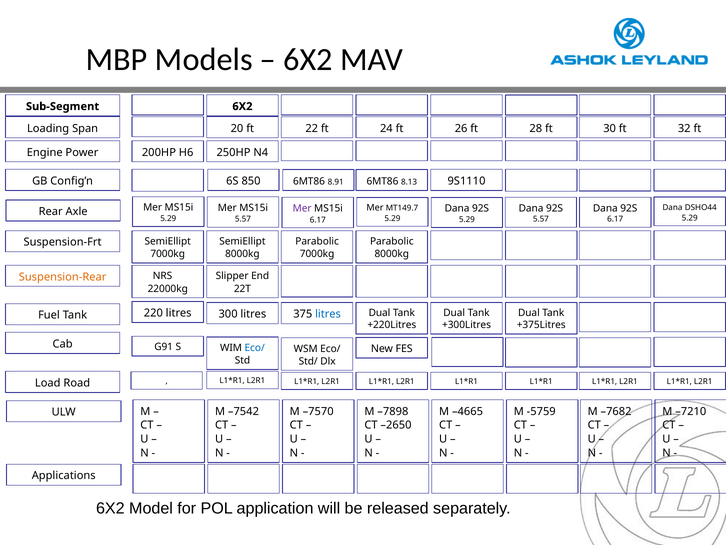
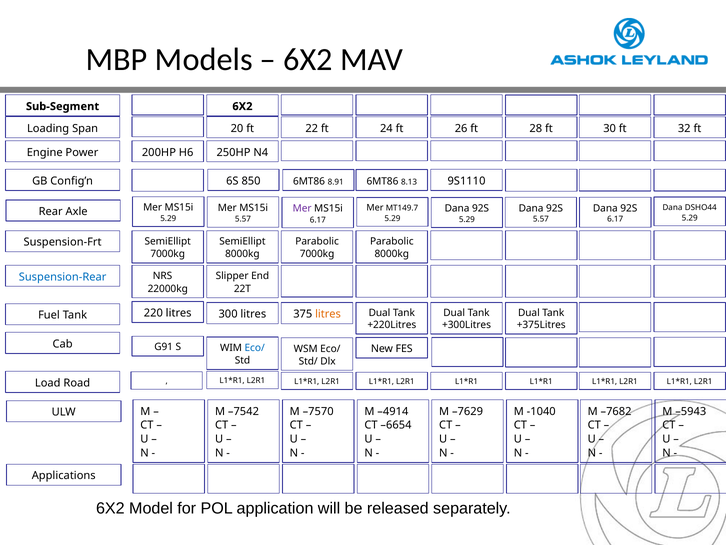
Suspension-Rear colour: orange -> blue (63, 277)
litres colour: blue -> orange (328, 314)
–7898: –7898 -> –4914 (393, 411)
–4665: –4665 -> –7629 (468, 411)
-5759: -5759 -> -1040 (541, 411)
–7210: –7210 -> –5943 (691, 411)
–2650: –2650 -> –6654 (396, 425)
